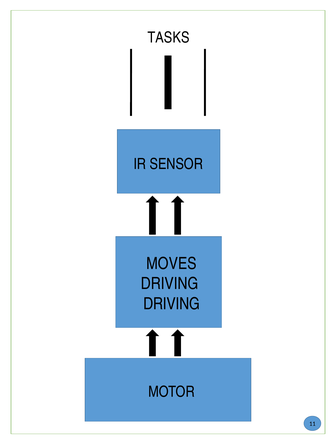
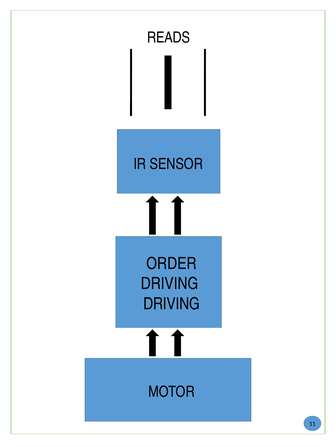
TASKS: TASKS -> READS (169, 38)
MOVES: MOVES -> ORDER (171, 264)
